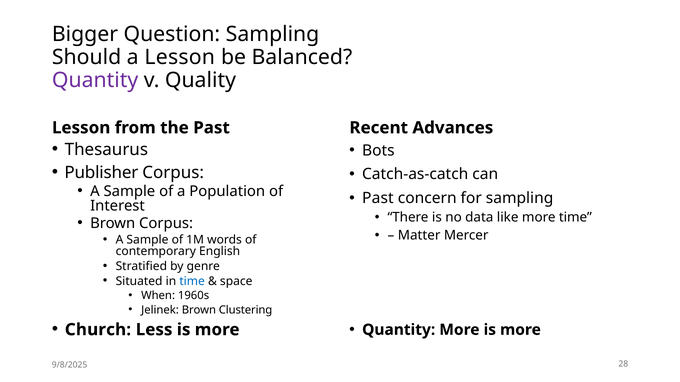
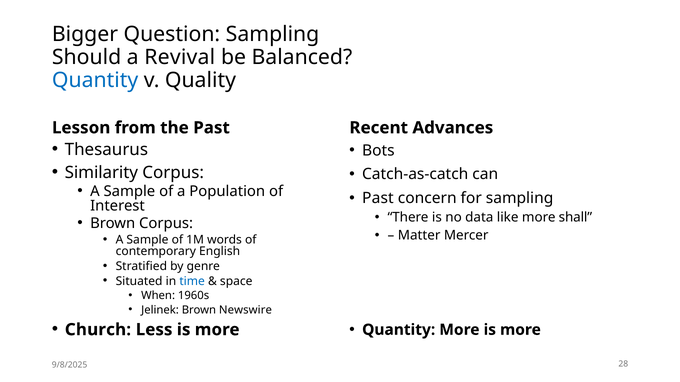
a Lesson: Lesson -> Revival (180, 57)
Quantity colour: purple -> blue (95, 80)
Publisher: Publisher -> Similarity (101, 173)
more time: time -> shall (575, 218)
Clustering: Clustering -> Newswire (245, 310)
